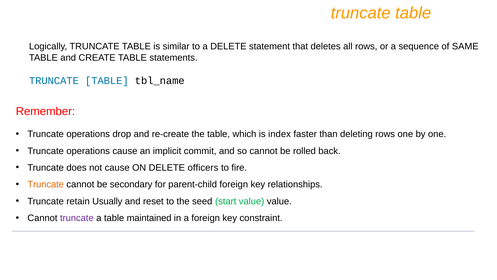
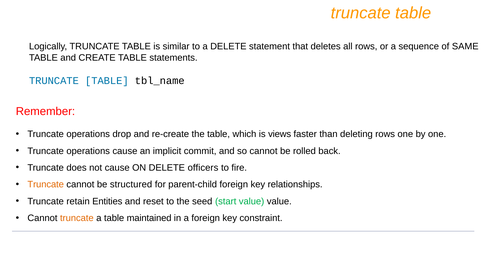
index: index -> views (280, 134)
secondary: secondary -> structured (131, 184)
Usually: Usually -> Entities (107, 201)
truncate colour: purple -> orange (77, 218)
